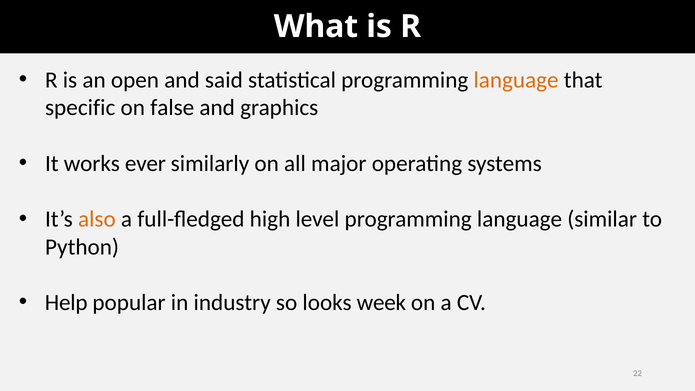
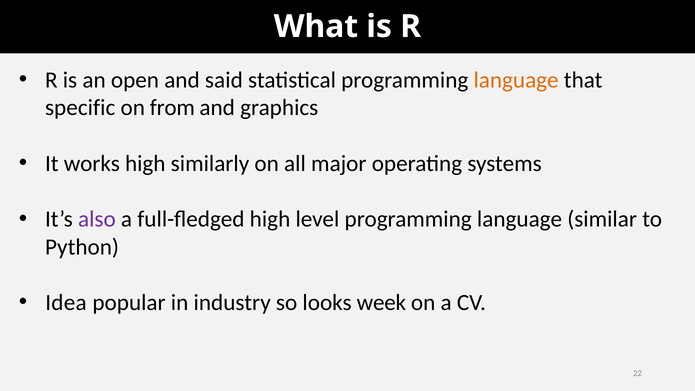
false: false -> from (172, 108)
works ever: ever -> high (145, 163)
also colour: orange -> purple (97, 219)
Help: Help -> Idea (66, 302)
